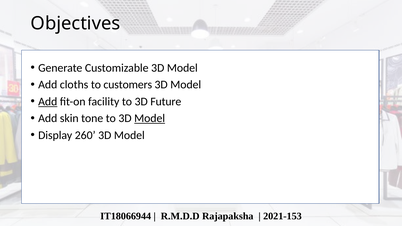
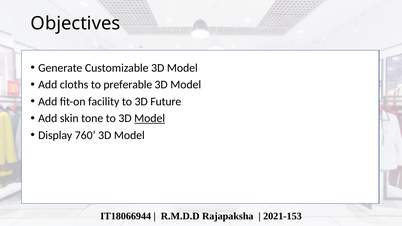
customers: customers -> preferable (128, 85)
Add underline: present -> none (48, 102)
260: 260 -> 760 (85, 135)
